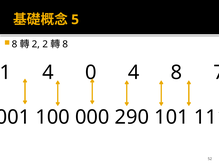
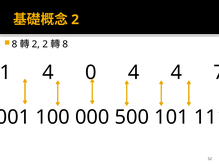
5: 5 -> 2 (75, 20)
4 8: 8 -> 4 (176, 73)
290: 290 -> 500 (132, 117)
